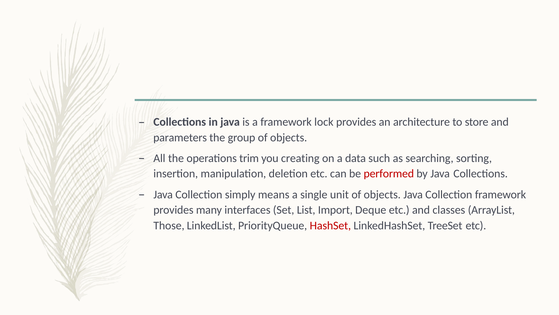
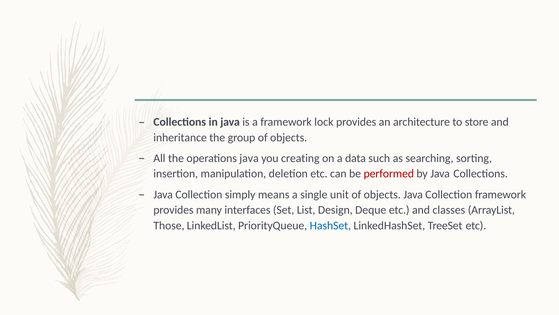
parameters: parameters -> inheritance (180, 137)
operations trim: trim -> java (249, 158)
Import: Import -> Design (335, 210)
HashSet colour: red -> blue (330, 225)
